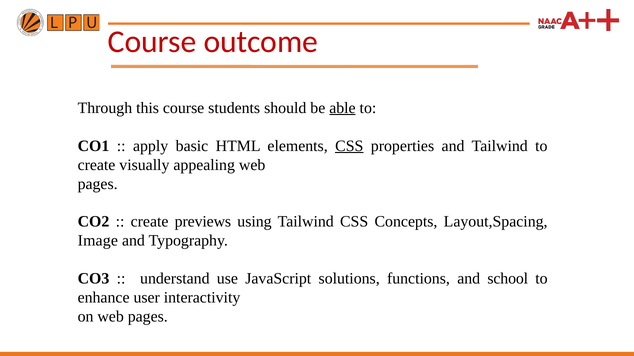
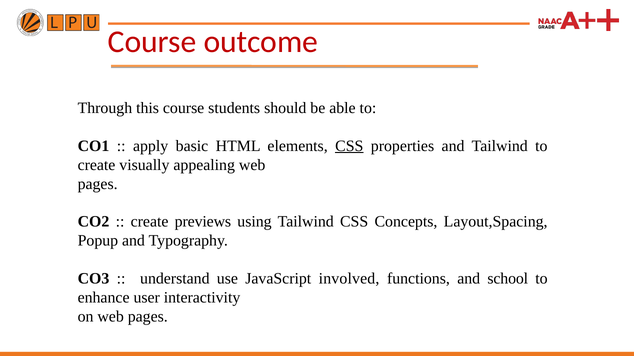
able underline: present -> none (342, 108)
Image: Image -> Popup (98, 241)
solutions: solutions -> involved (349, 279)
